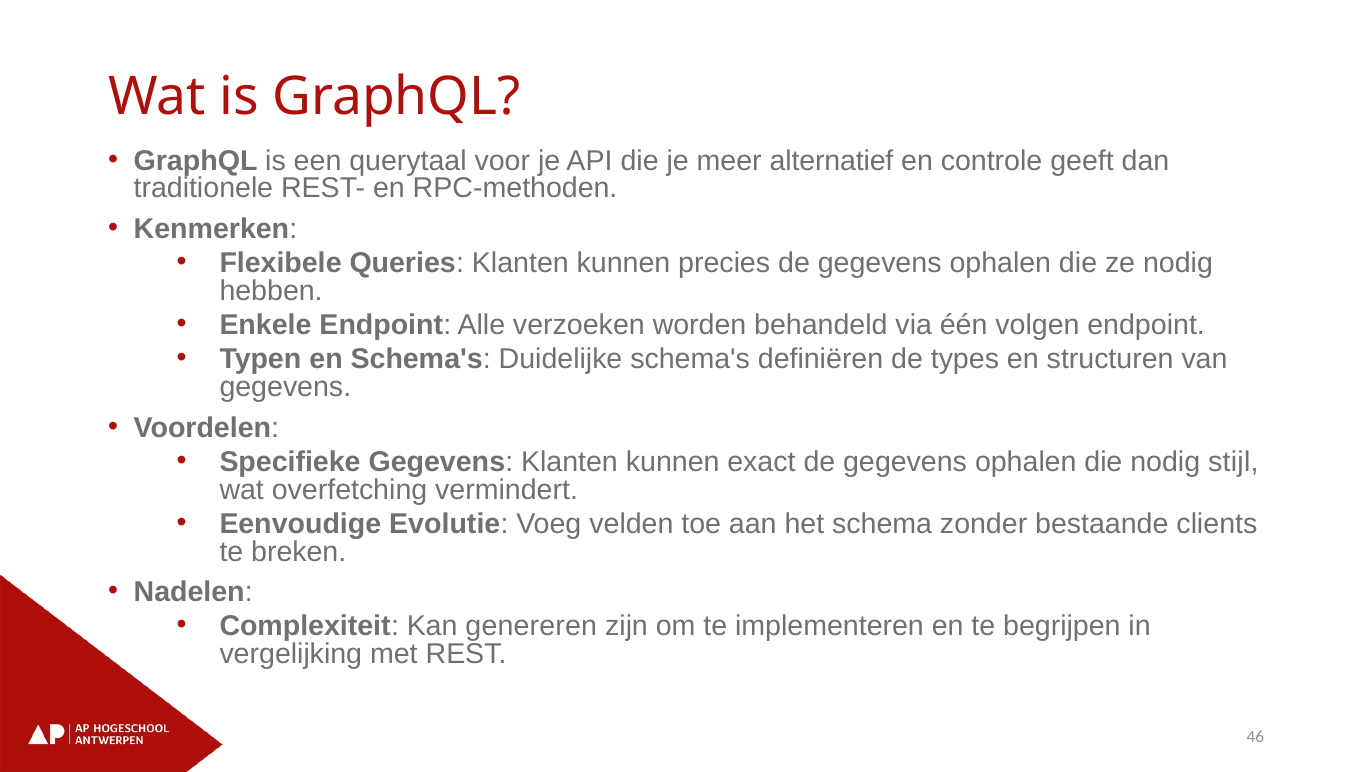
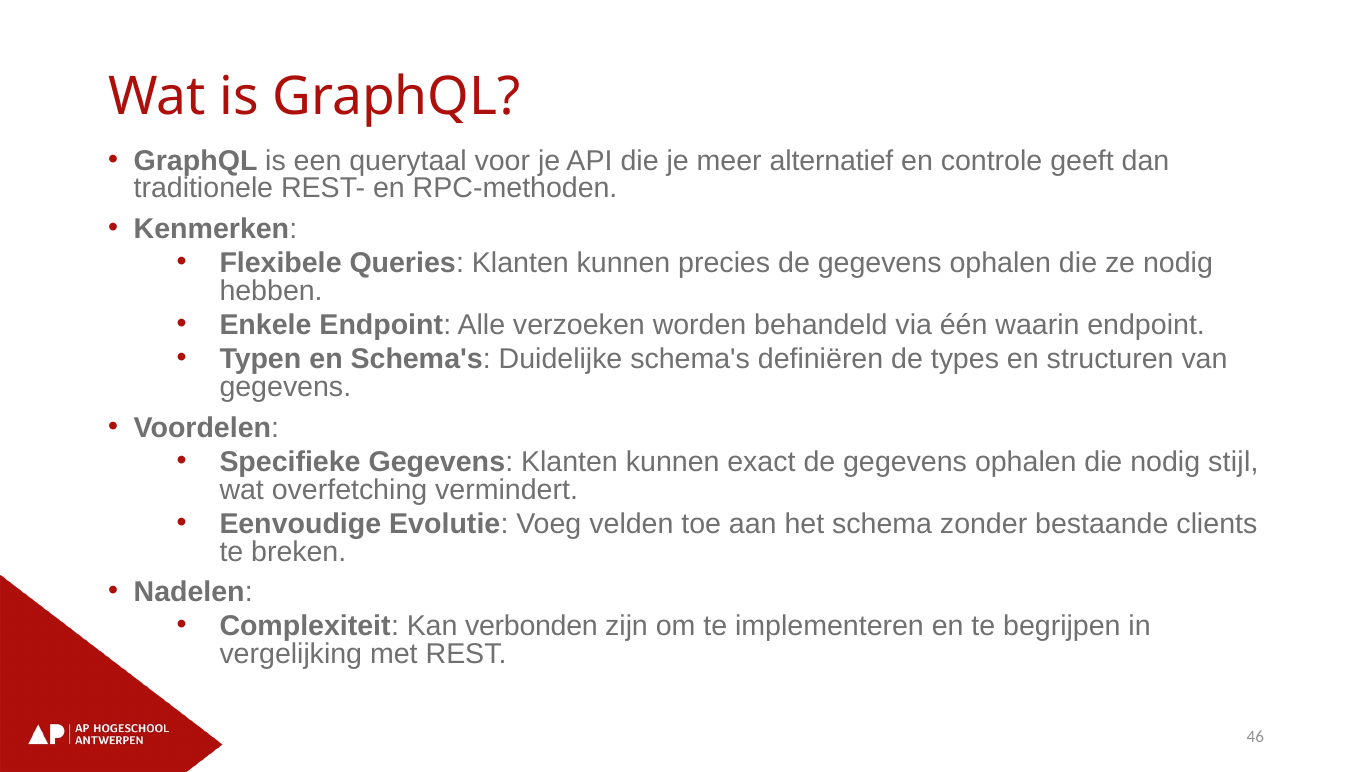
volgen: volgen -> waarin (1038, 325)
genereren: genereren -> verbonden (531, 626)
